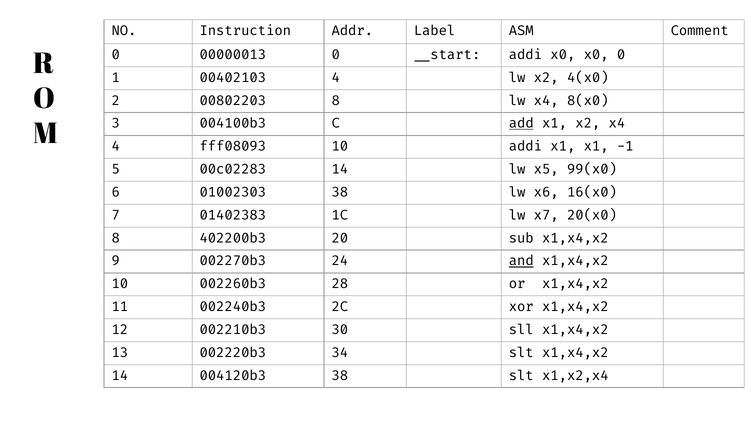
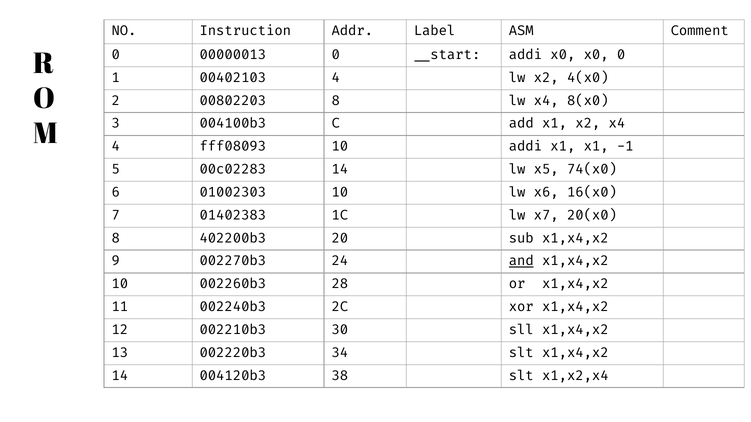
add underline: present -> none (521, 124)
99(x0: 99(x0 -> 74(x0 (592, 170)
01002303 38: 38 -> 10 (340, 192)
